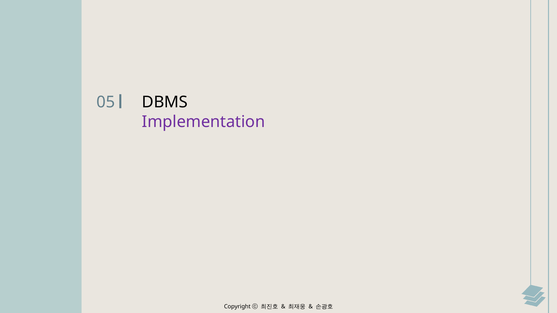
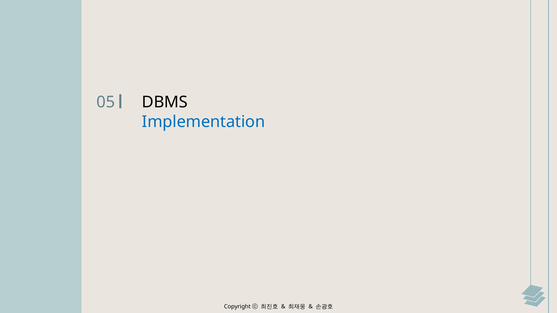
Implementation colour: purple -> blue (203, 122)
